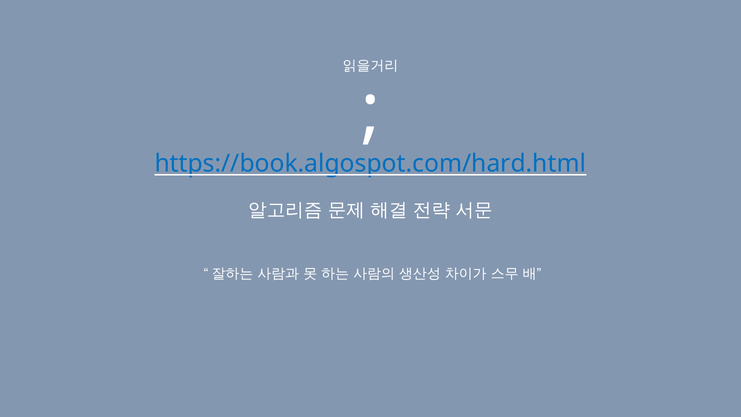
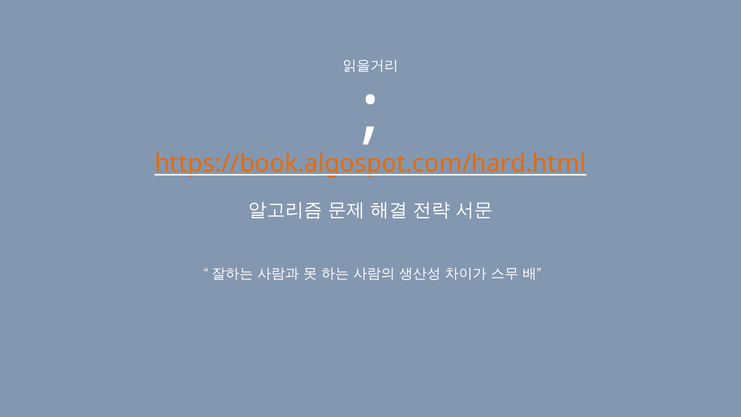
https://book.algospot.com/hard.html colour: blue -> orange (370, 164)
